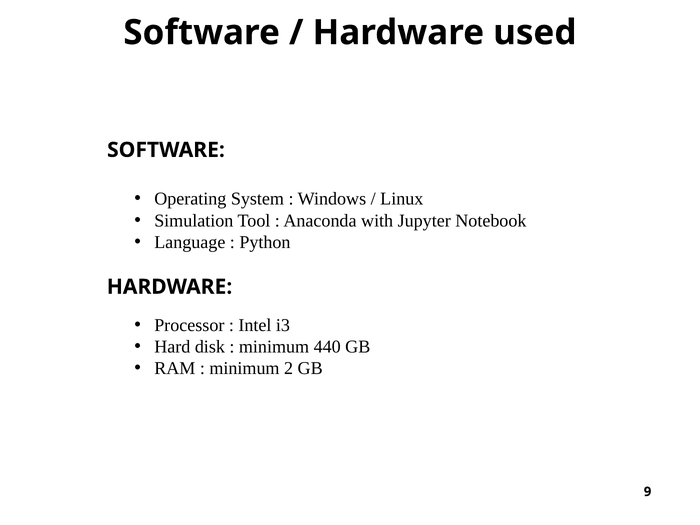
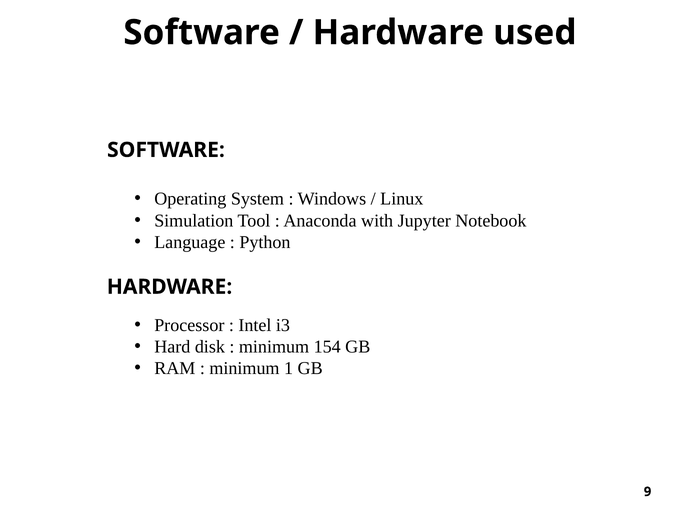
440: 440 -> 154 (327, 347)
2: 2 -> 1 (289, 368)
